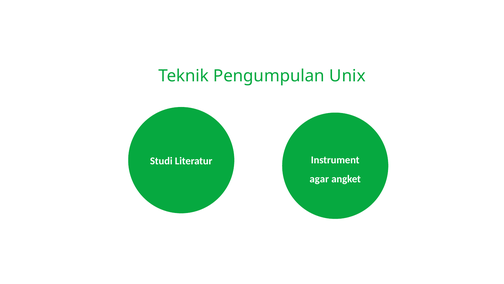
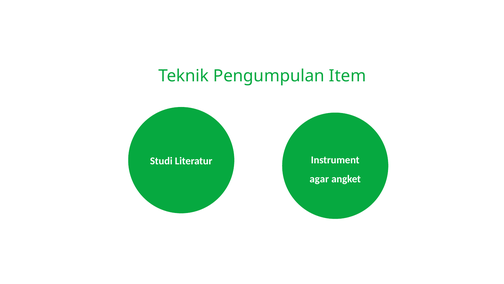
Unix: Unix -> Item (348, 76)
